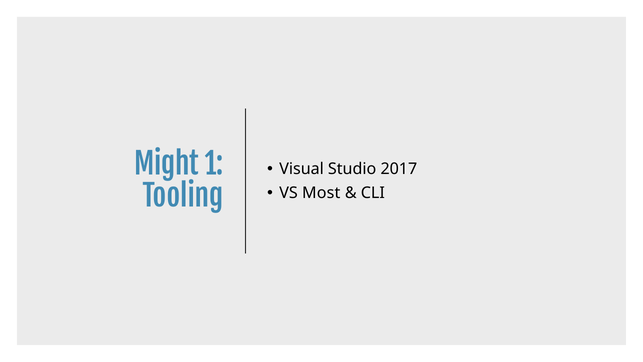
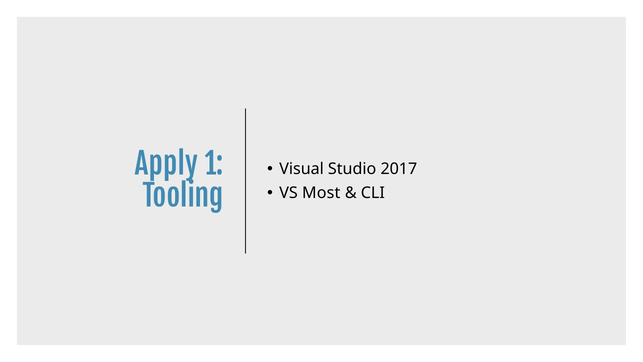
Might: Might -> Apply (166, 165)
